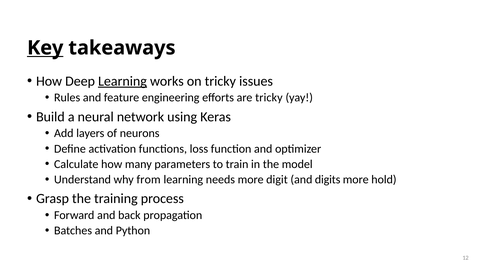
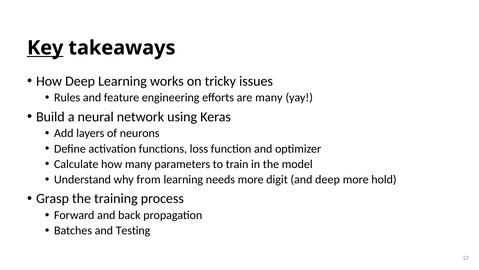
Learning underline: present -> none (122, 81)
are tricky: tricky -> many (269, 97)
and digits: digits -> deep (328, 179)
Python: Python -> Testing (133, 230)
